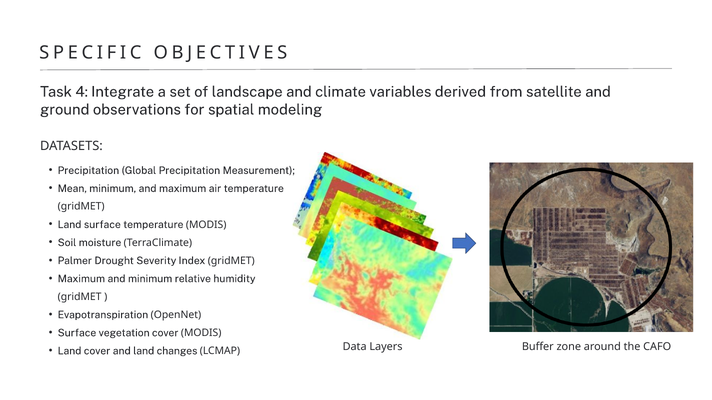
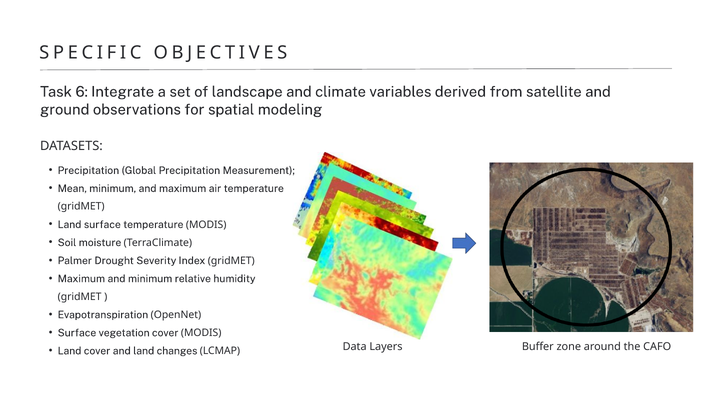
4: 4 -> 6 (82, 92)
